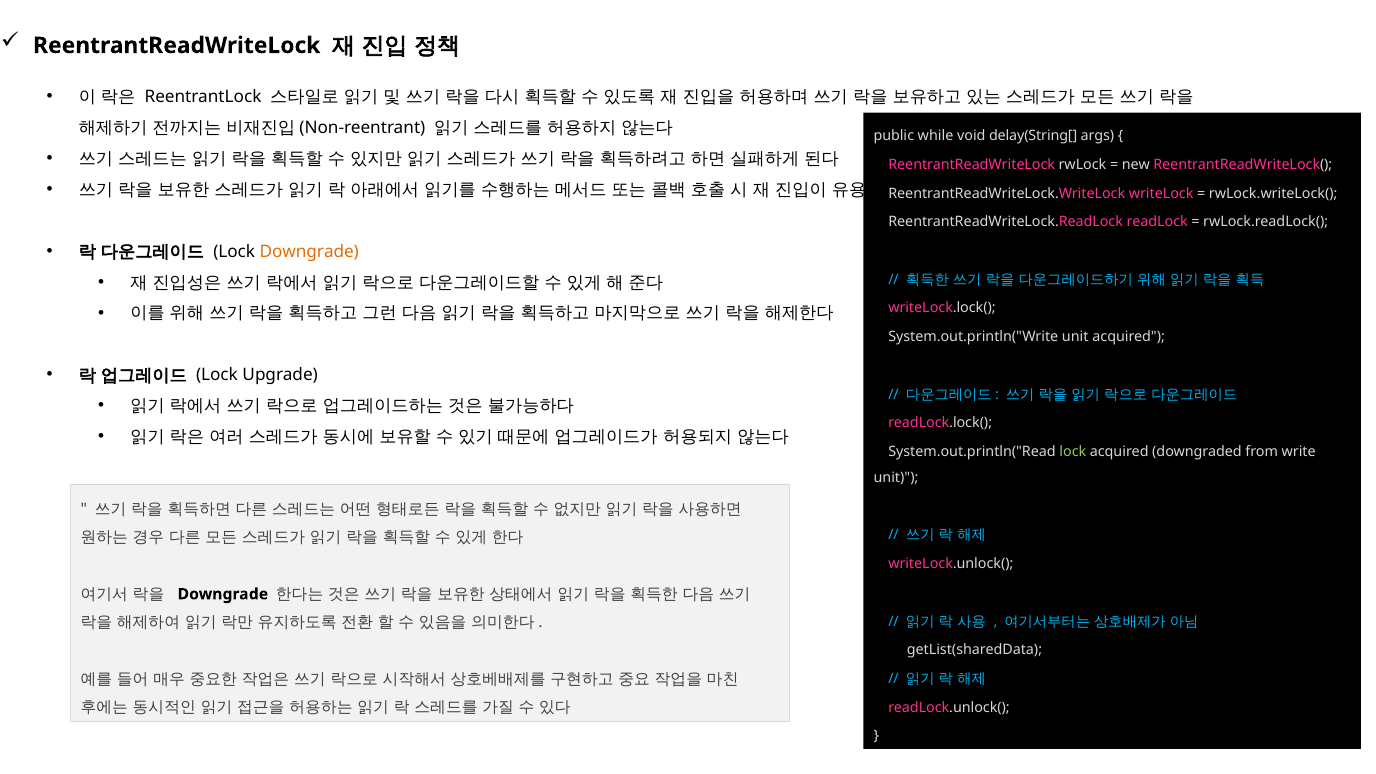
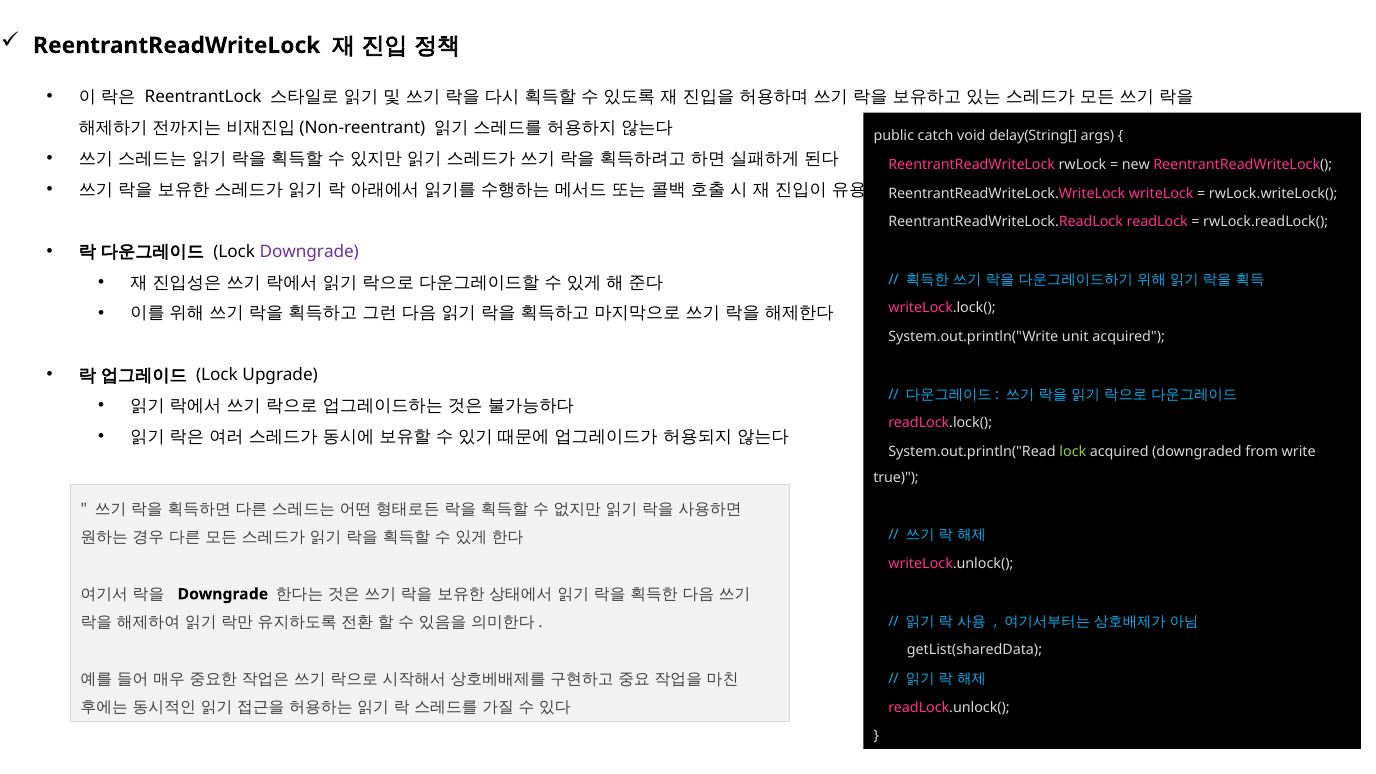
while: while -> catch (936, 136)
Downgrade colour: orange -> purple (309, 251)
unit: unit -> true (896, 478)
